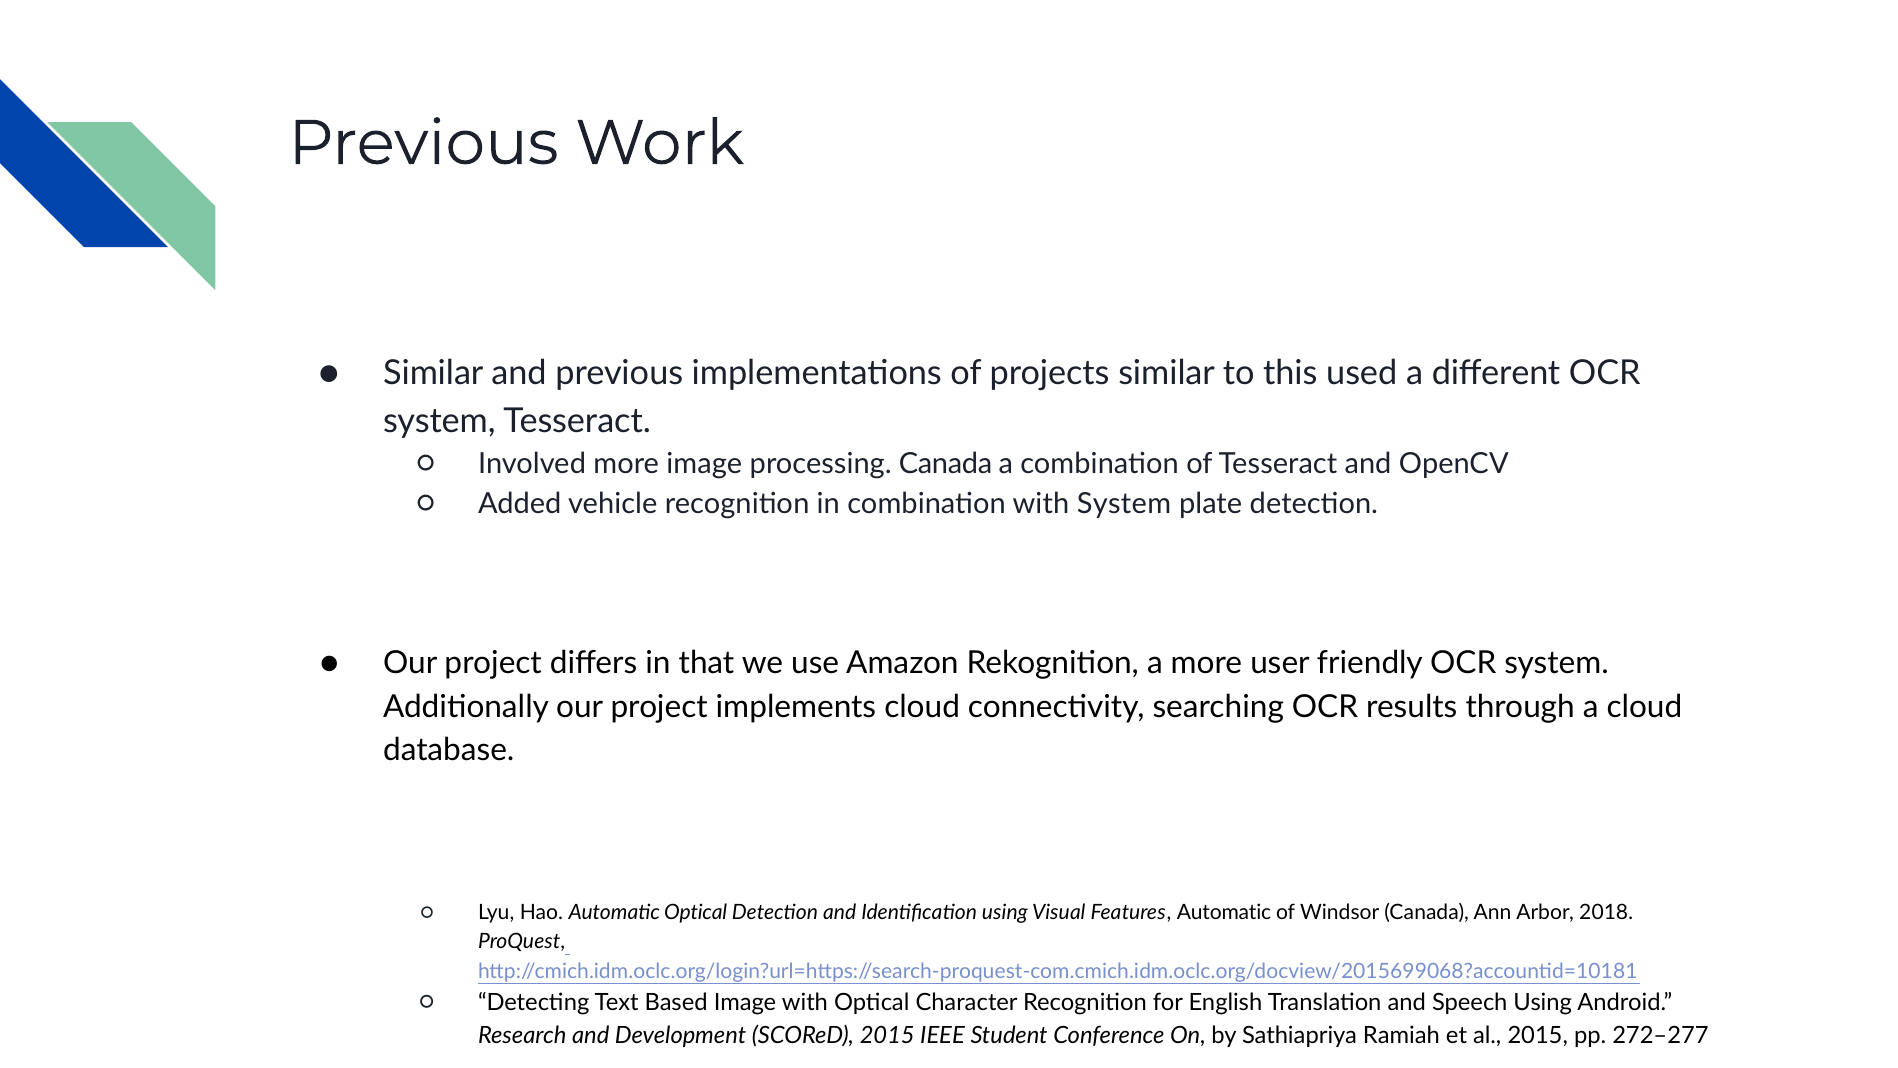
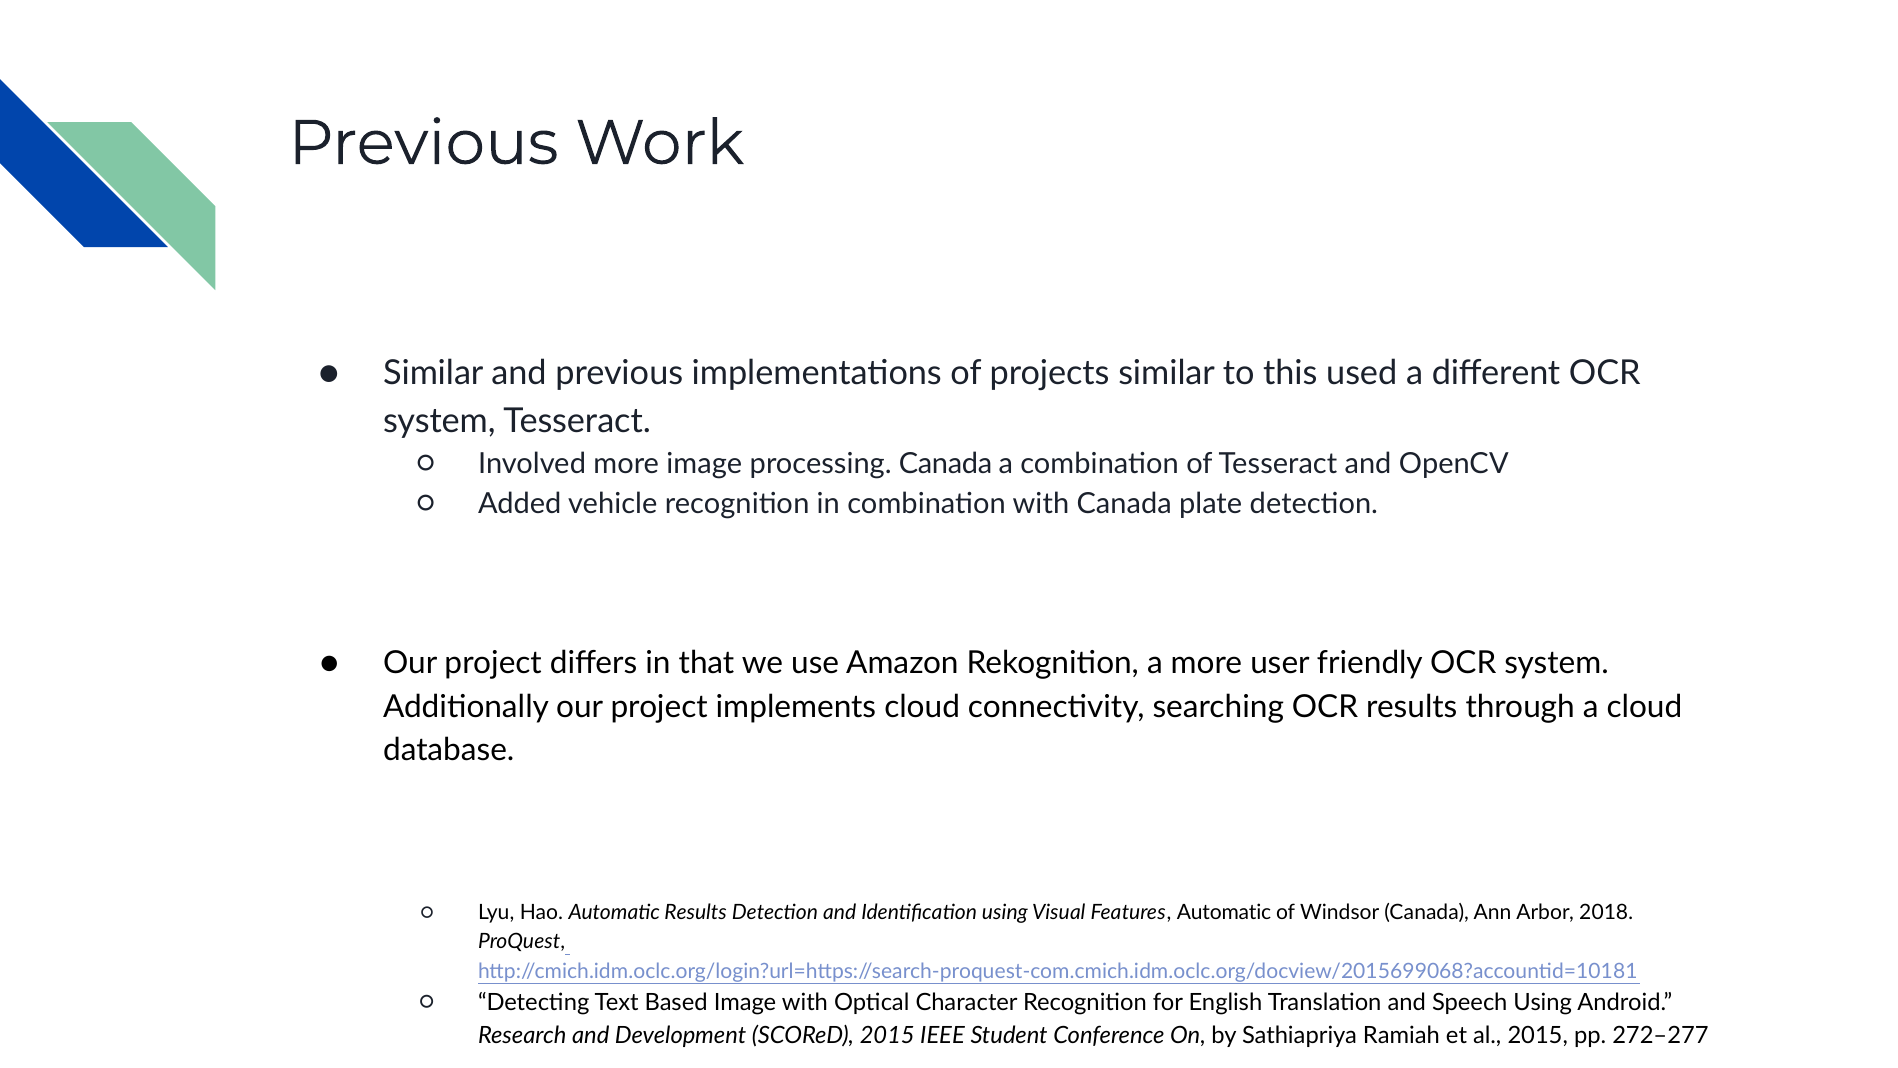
with System: System -> Canada (1124, 503)
Automatic Optical: Optical -> Results (696, 913)
